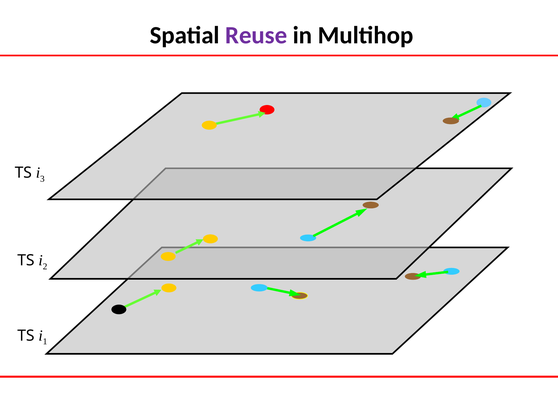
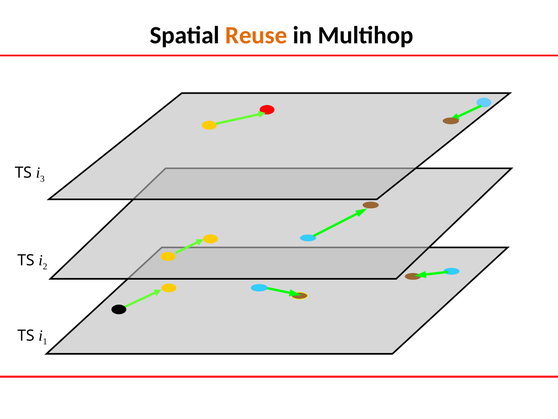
Reuse colour: purple -> orange (256, 35)
